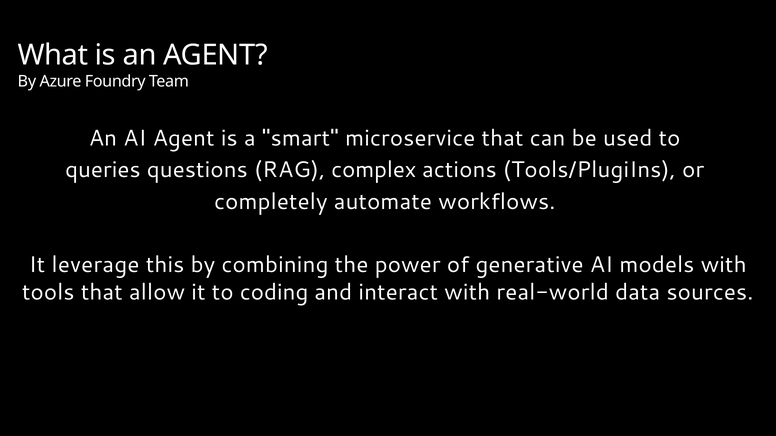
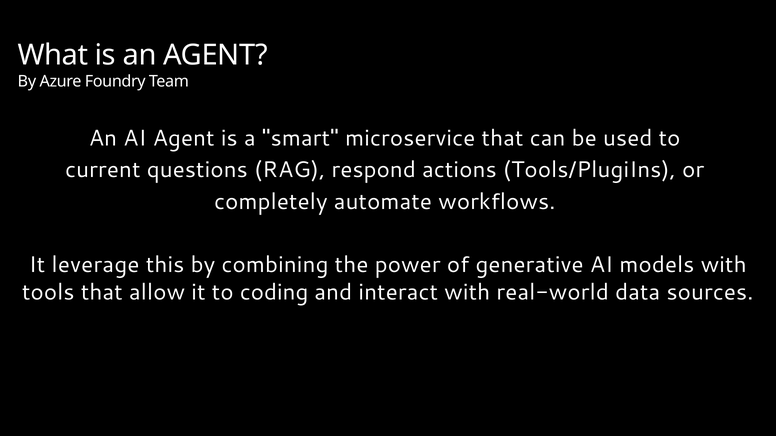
queries: queries -> current (103, 170)
complex: complex -> respond (374, 170)
